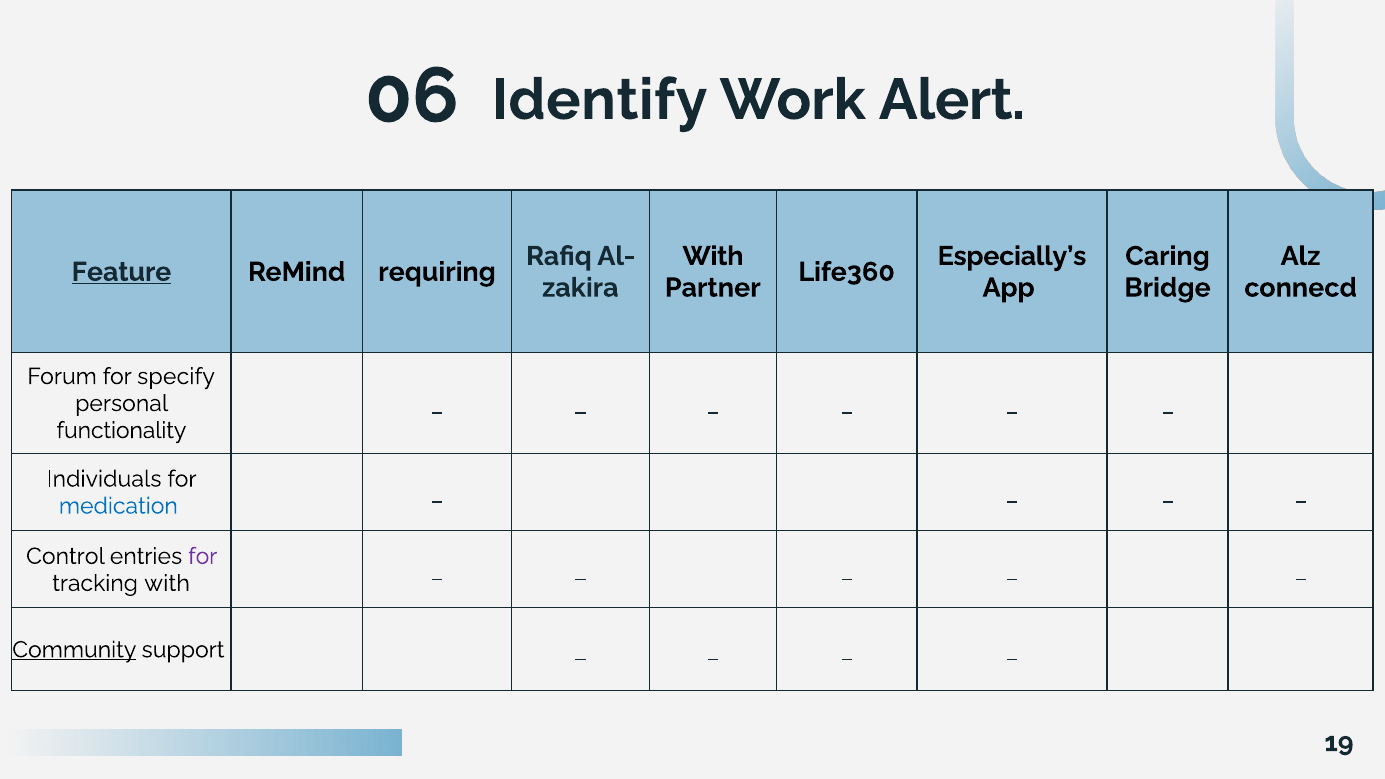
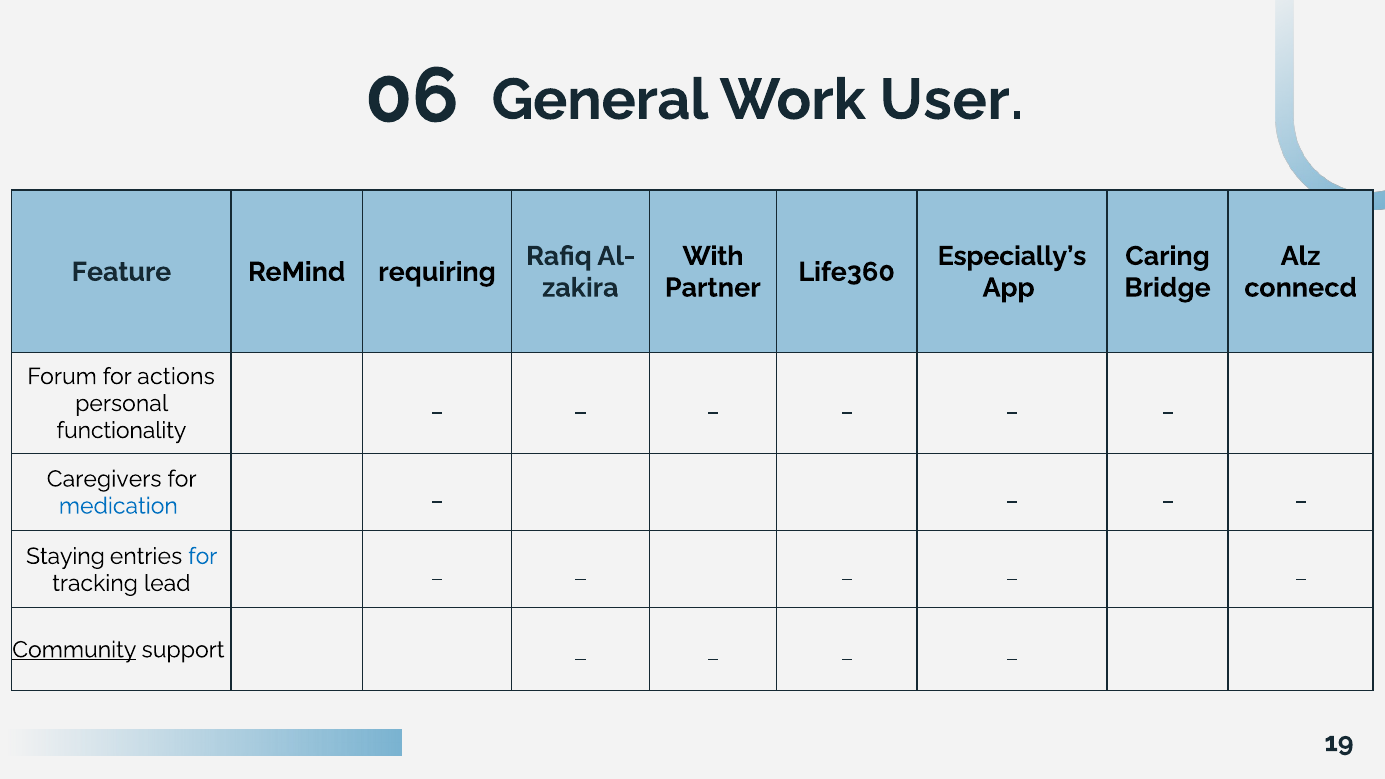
Identify: Identify -> General (600, 100)
Alert: Alert -> User (951, 100)
Feature underline: present -> none (121, 272)
specify: specify -> actions (176, 376)
Individuals: Individuals -> Caregivers (104, 479)
Control: Control -> Staying (65, 556)
for colour: purple -> blue (203, 556)
tracking with: with -> lead (167, 583)
